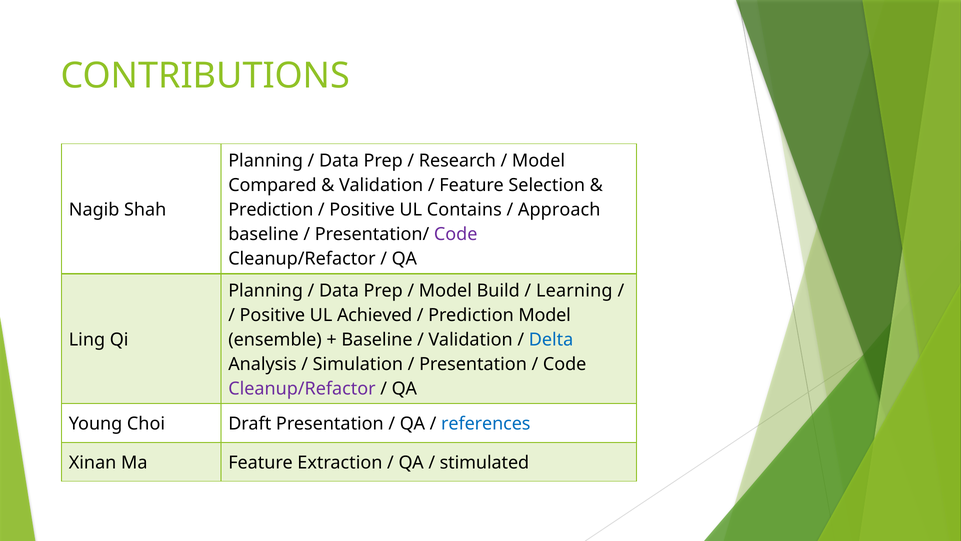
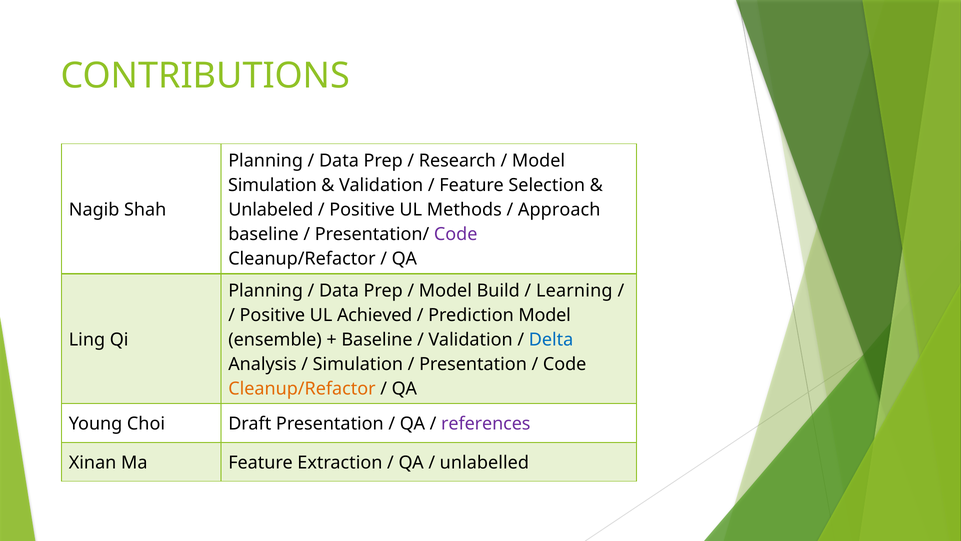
Compared: Compared -> Simulation (272, 185)
Prediction: Prediction -> Unlabeled (271, 210)
Contains: Contains -> Methods (464, 210)
Cleanup/Refactor colour: purple -> orange (302, 388)
references colour: blue -> purple (486, 424)
stimulated: stimulated -> unlabelled (484, 462)
